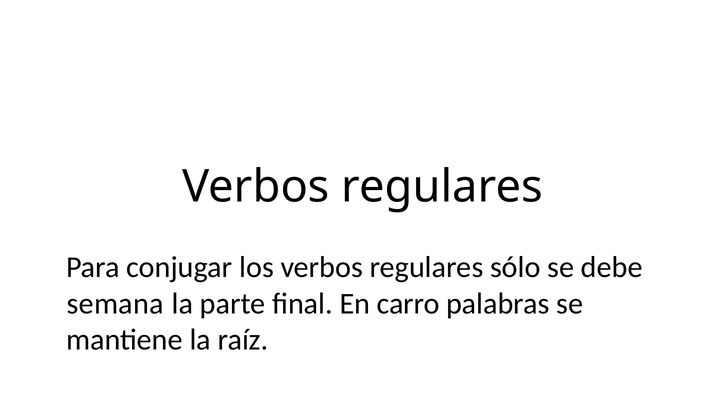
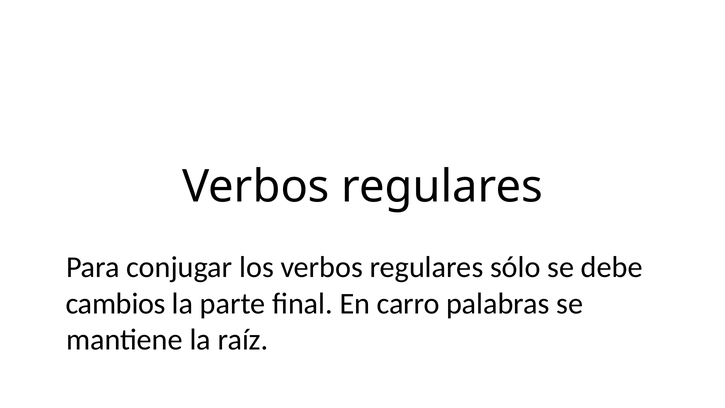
semana: semana -> cambios (116, 303)
